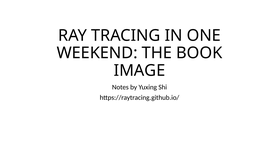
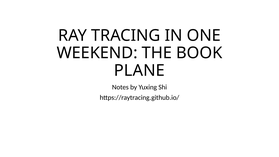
IMAGE: IMAGE -> PLANE (139, 71)
